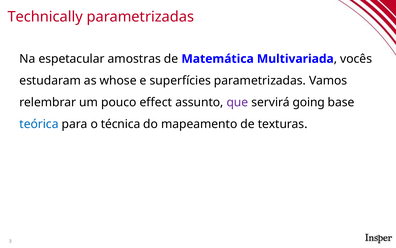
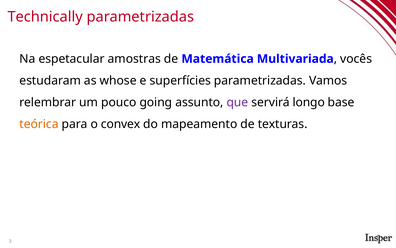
effect: effect -> going (156, 102)
going: going -> longo (309, 102)
teórica colour: blue -> orange (39, 124)
técnica: técnica -> convex (121, 124)
